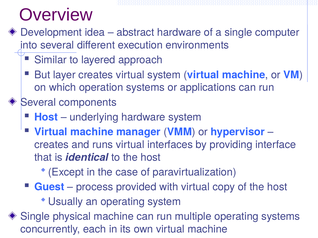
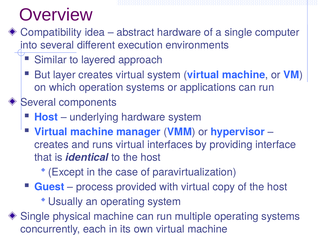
Development: Development -> Compatibility (51, 33)
